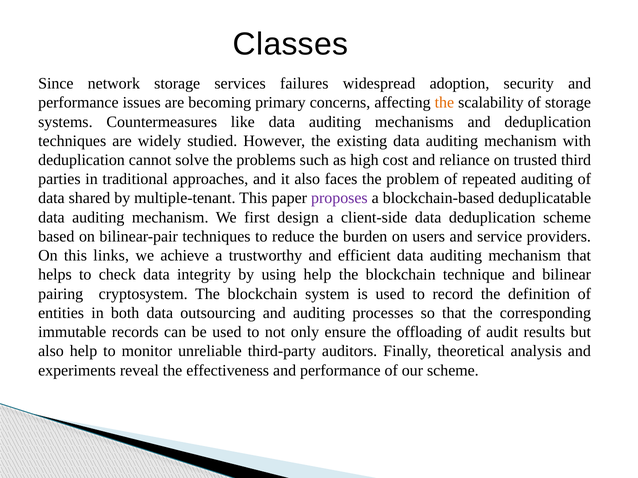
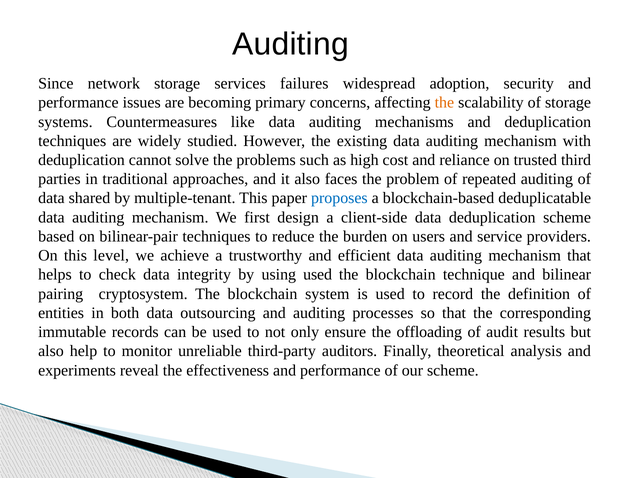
Classes: Classes -> Auditing (291, 44)
proposes colour: purple -> blue (339, 198)
links: links -> level (111, 256)
using help: help -> used (318, 275)
